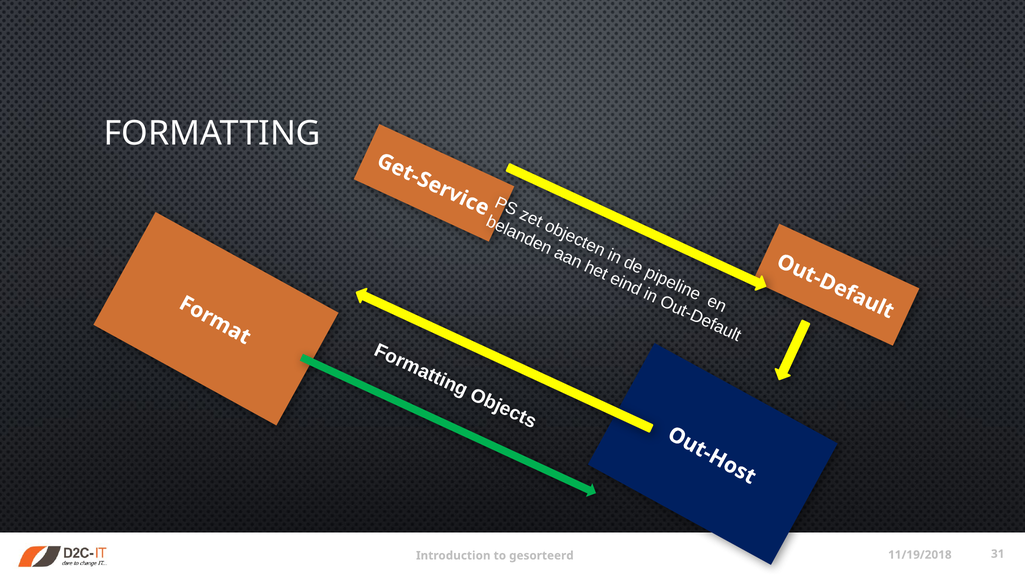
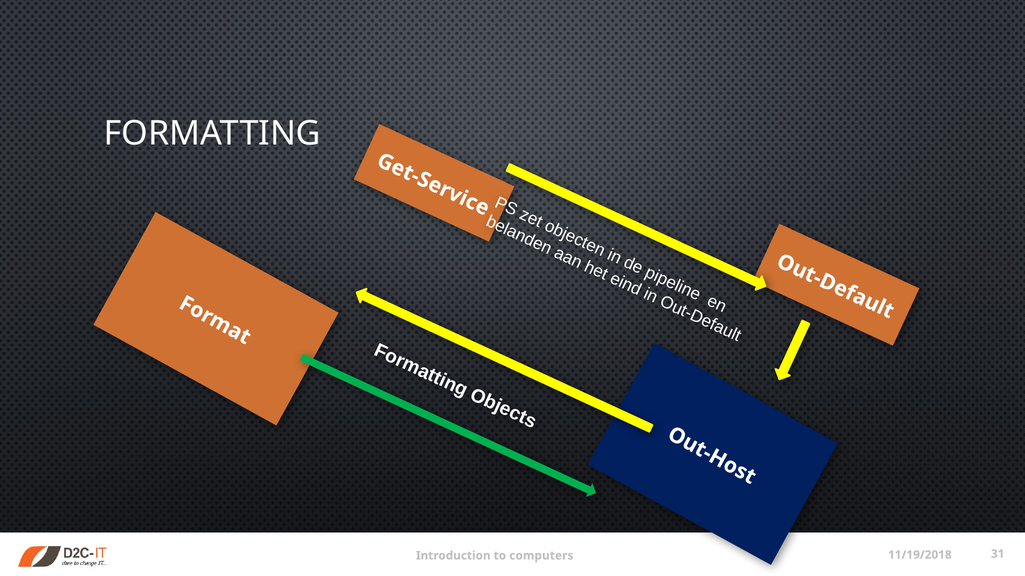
gesorteerd: gesorteerd -> computers (541, 556)
